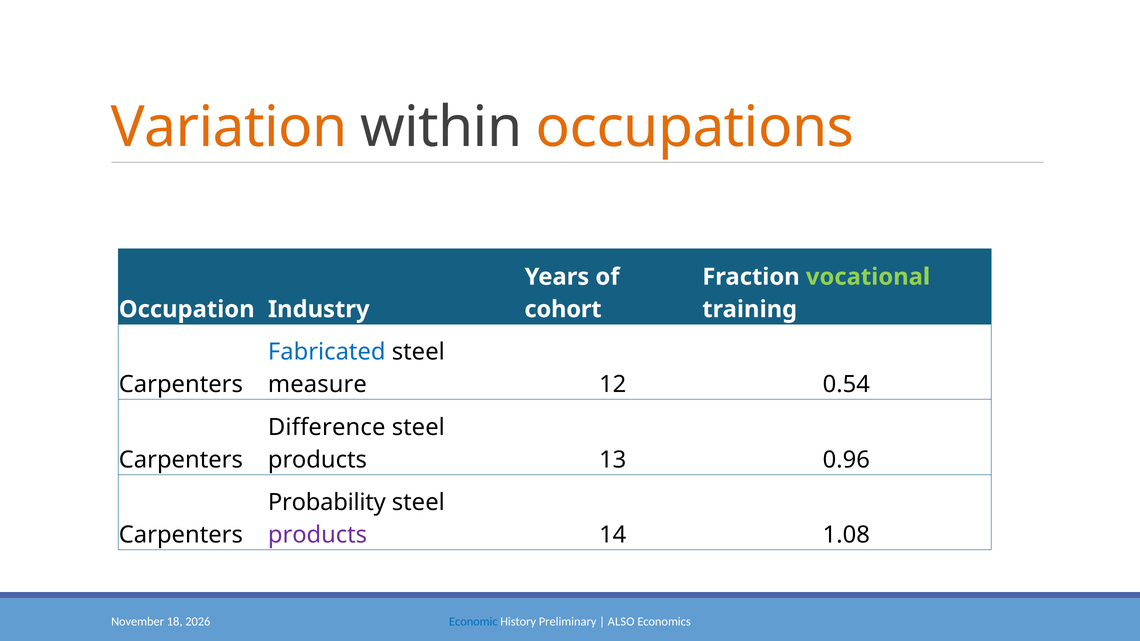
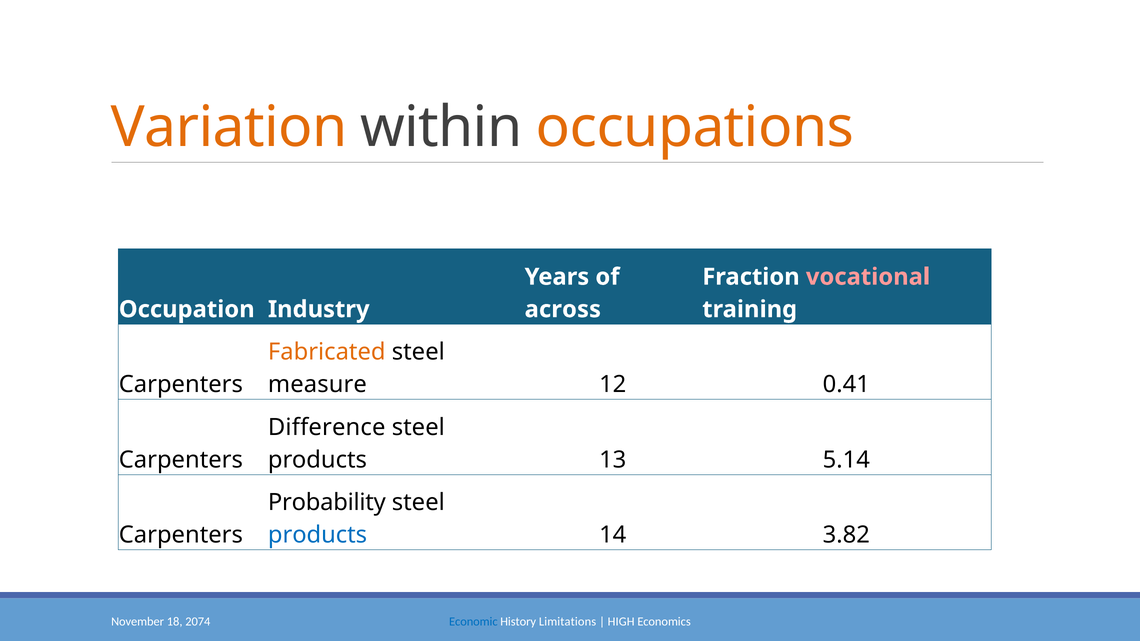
vocational colour: light green -> pink (868, 277)
cohort: cohort -> across (563, 309)
Fabricated colour: blue -> orange (327, 352)
0.54: 0.54 -> 0.41 (846, 385)
0.96: 0.96 -> 5.14 (846, 460)
products colour: purple -> blue (318, 535)
1.08: 1.08 -> 3.82 (846, 535)
2026: 2026 -> 2074 (198, 622)
Preliminary: Preliminary -> Limitations (568, 622)
ALSO: ALSO -> HIGH (621, 622)
